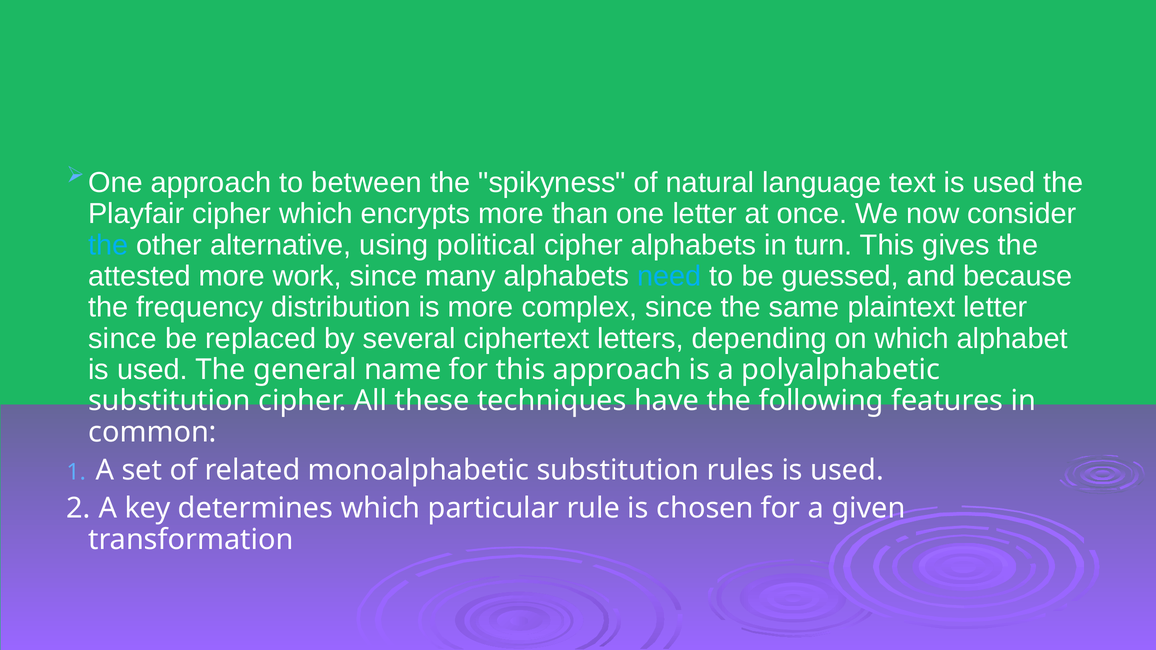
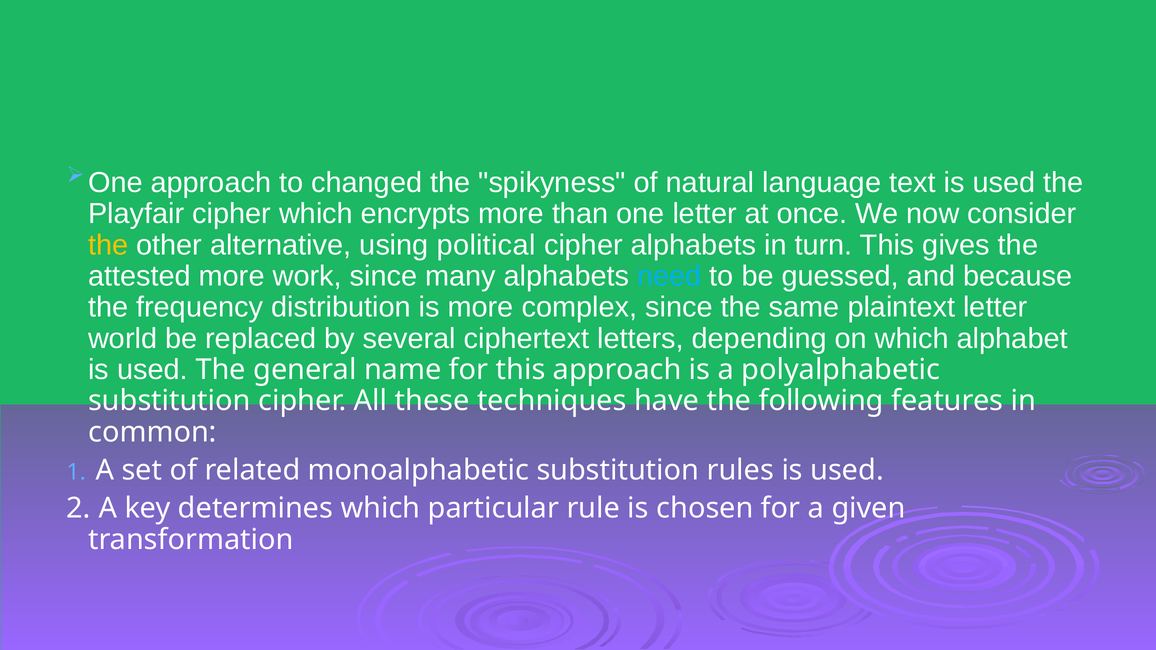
between: between -> changed (367, 183)
the colour: light blue -> yellow (108, 245)
since: since -> world (123, 339)
